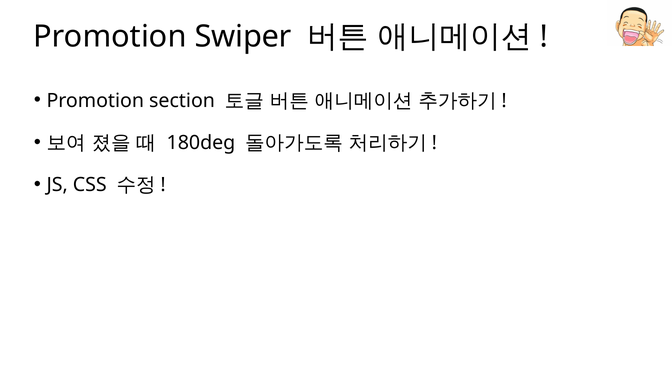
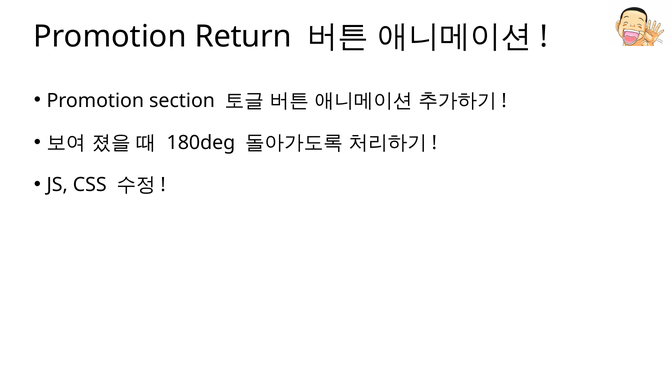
Swiper: Swiper -> Return (243, 36)
